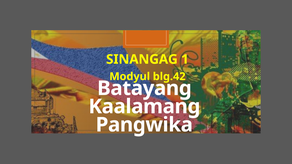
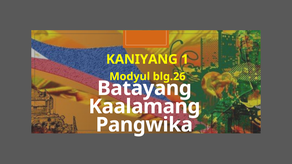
SINANGAG: SINANGAG -> KANIYANG (142, 59)
blg.42: blg.42 -> blg.26 (169, 77)
